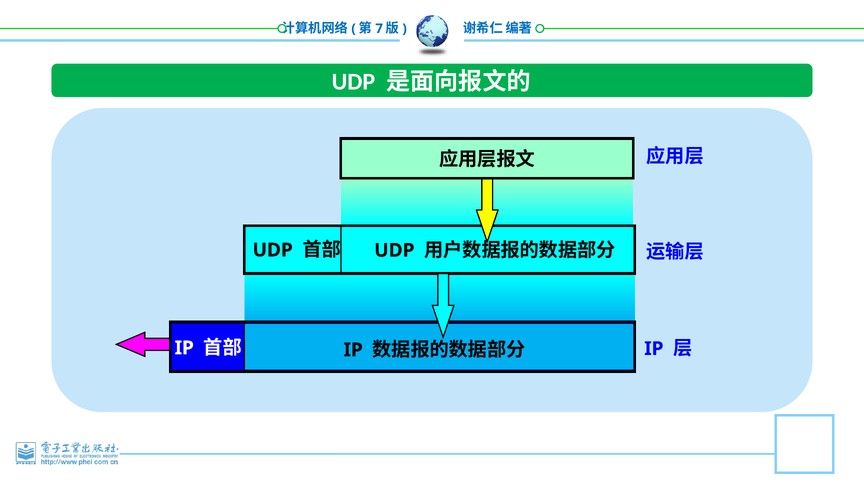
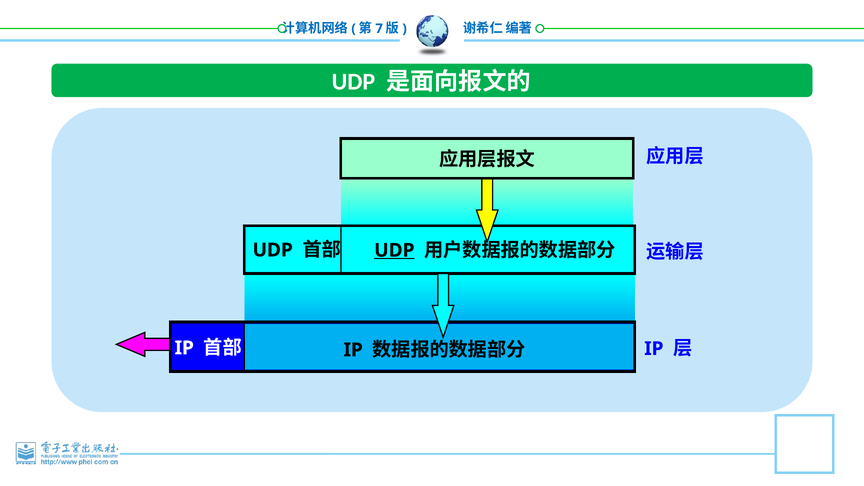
UDP underline: none -> present (394, 250)
